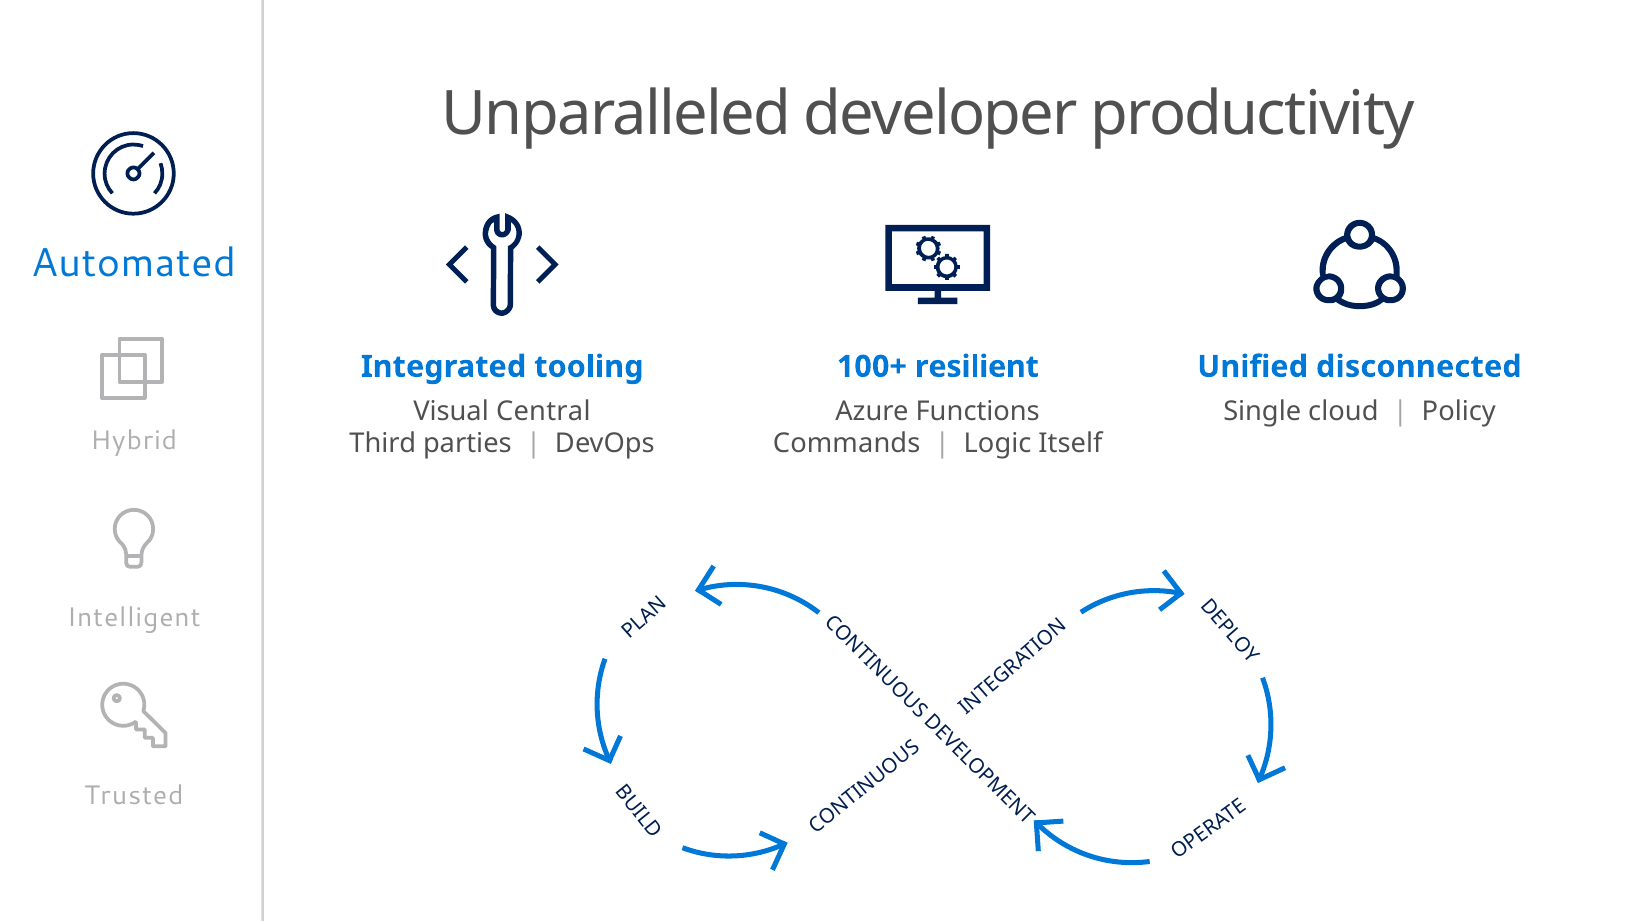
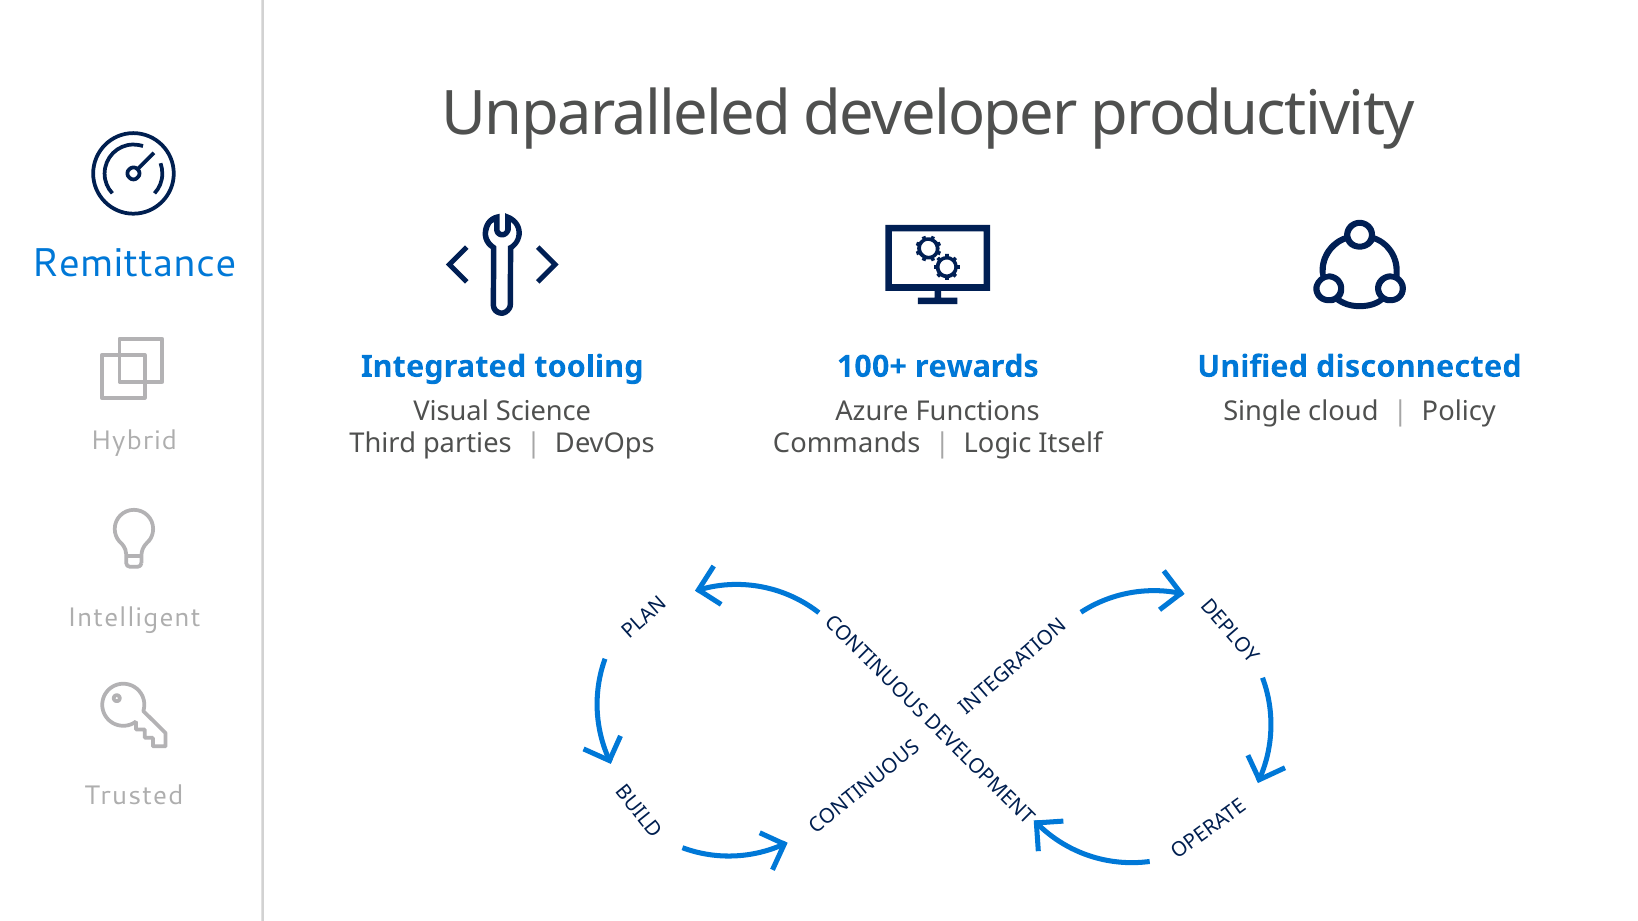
Automated: Automated -> Remittance (134, 263)
resilient: resilient -> rewards (977, 367)
Central: Central -> Science (543, 411)
